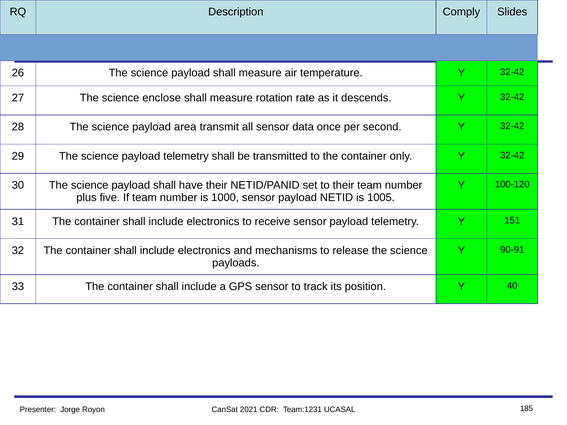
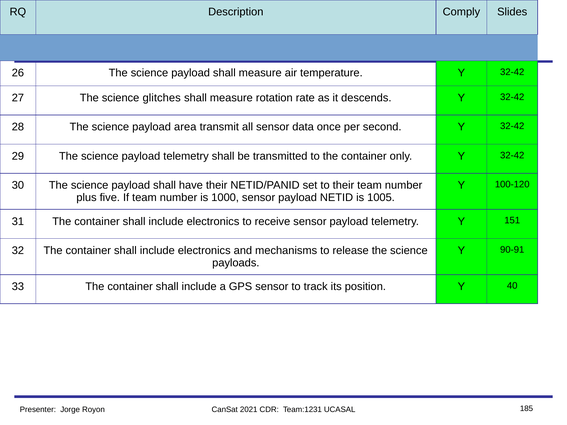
enclose: enclose -> glitches (162, 98)
